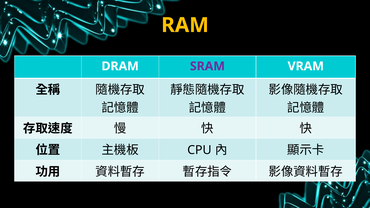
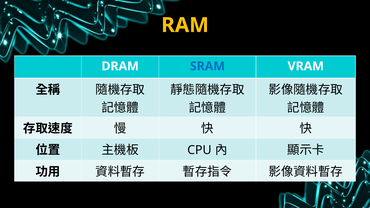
SRAM colour: purple -> blue (207, 66)
